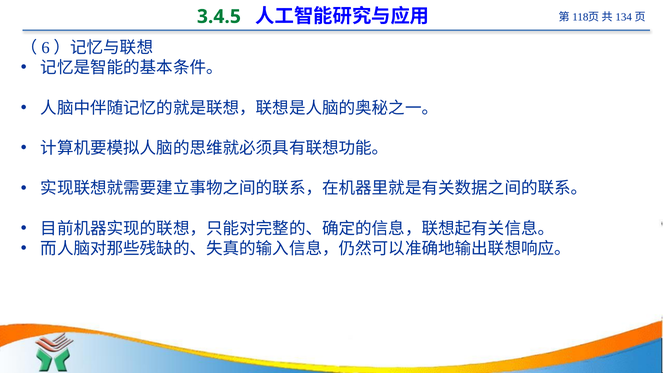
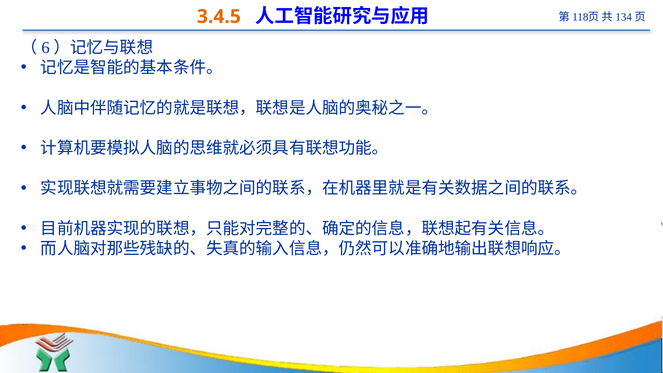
3.4.5 colour: green -> orange (219, 17)
